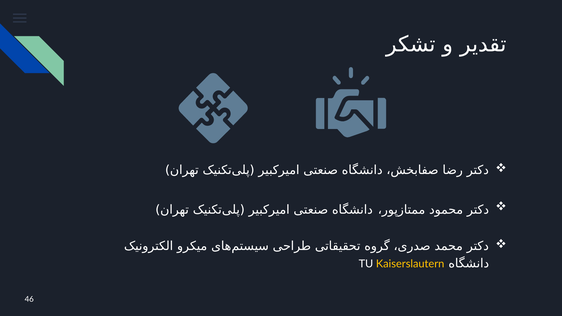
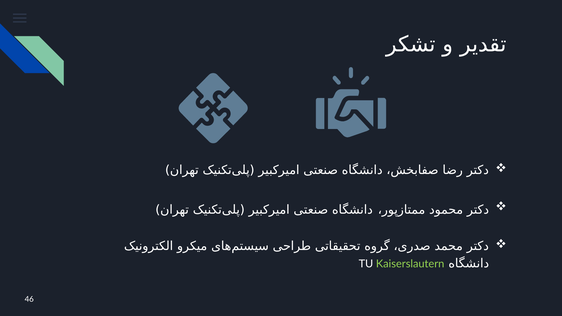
Kaiserslautern colour: yellow -> light green (410, 264)
